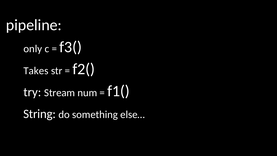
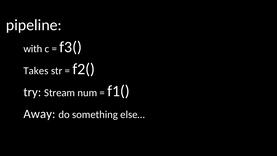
only: only -> with (33, 49)
String: String -> Away (39, 114)
